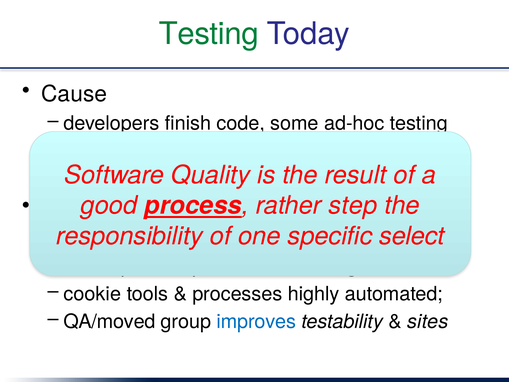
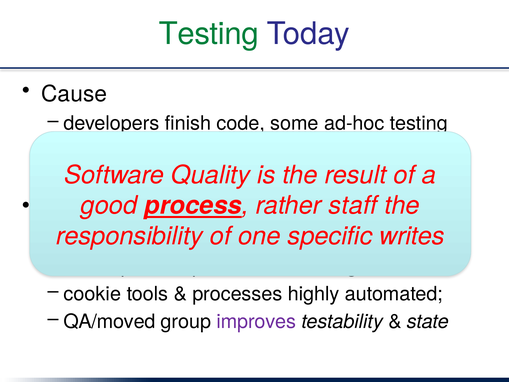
step: step -> staff (353, 205)
select: select -> writes (412, 236)
improves colour: blue -> purple (256, 321)
sites: sites -> state (428, 321)
